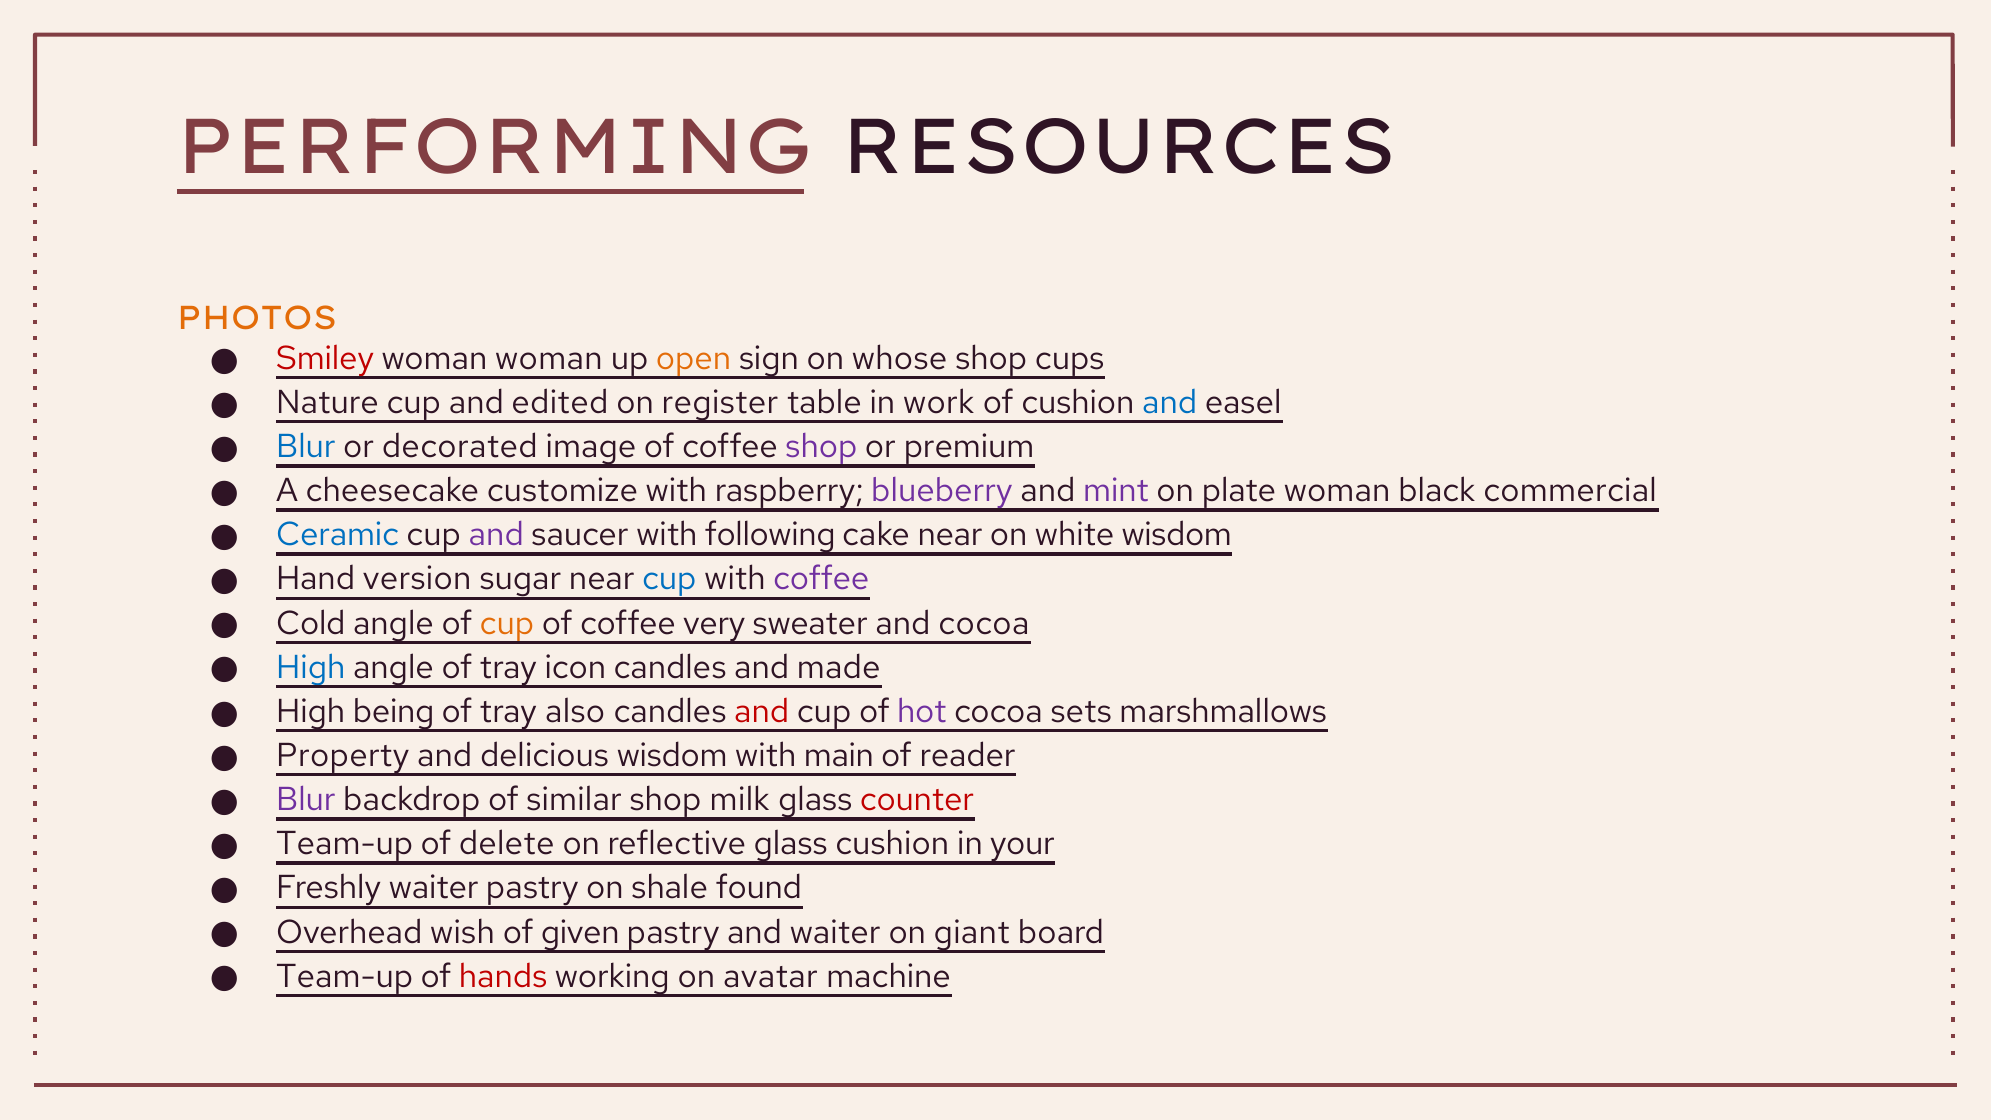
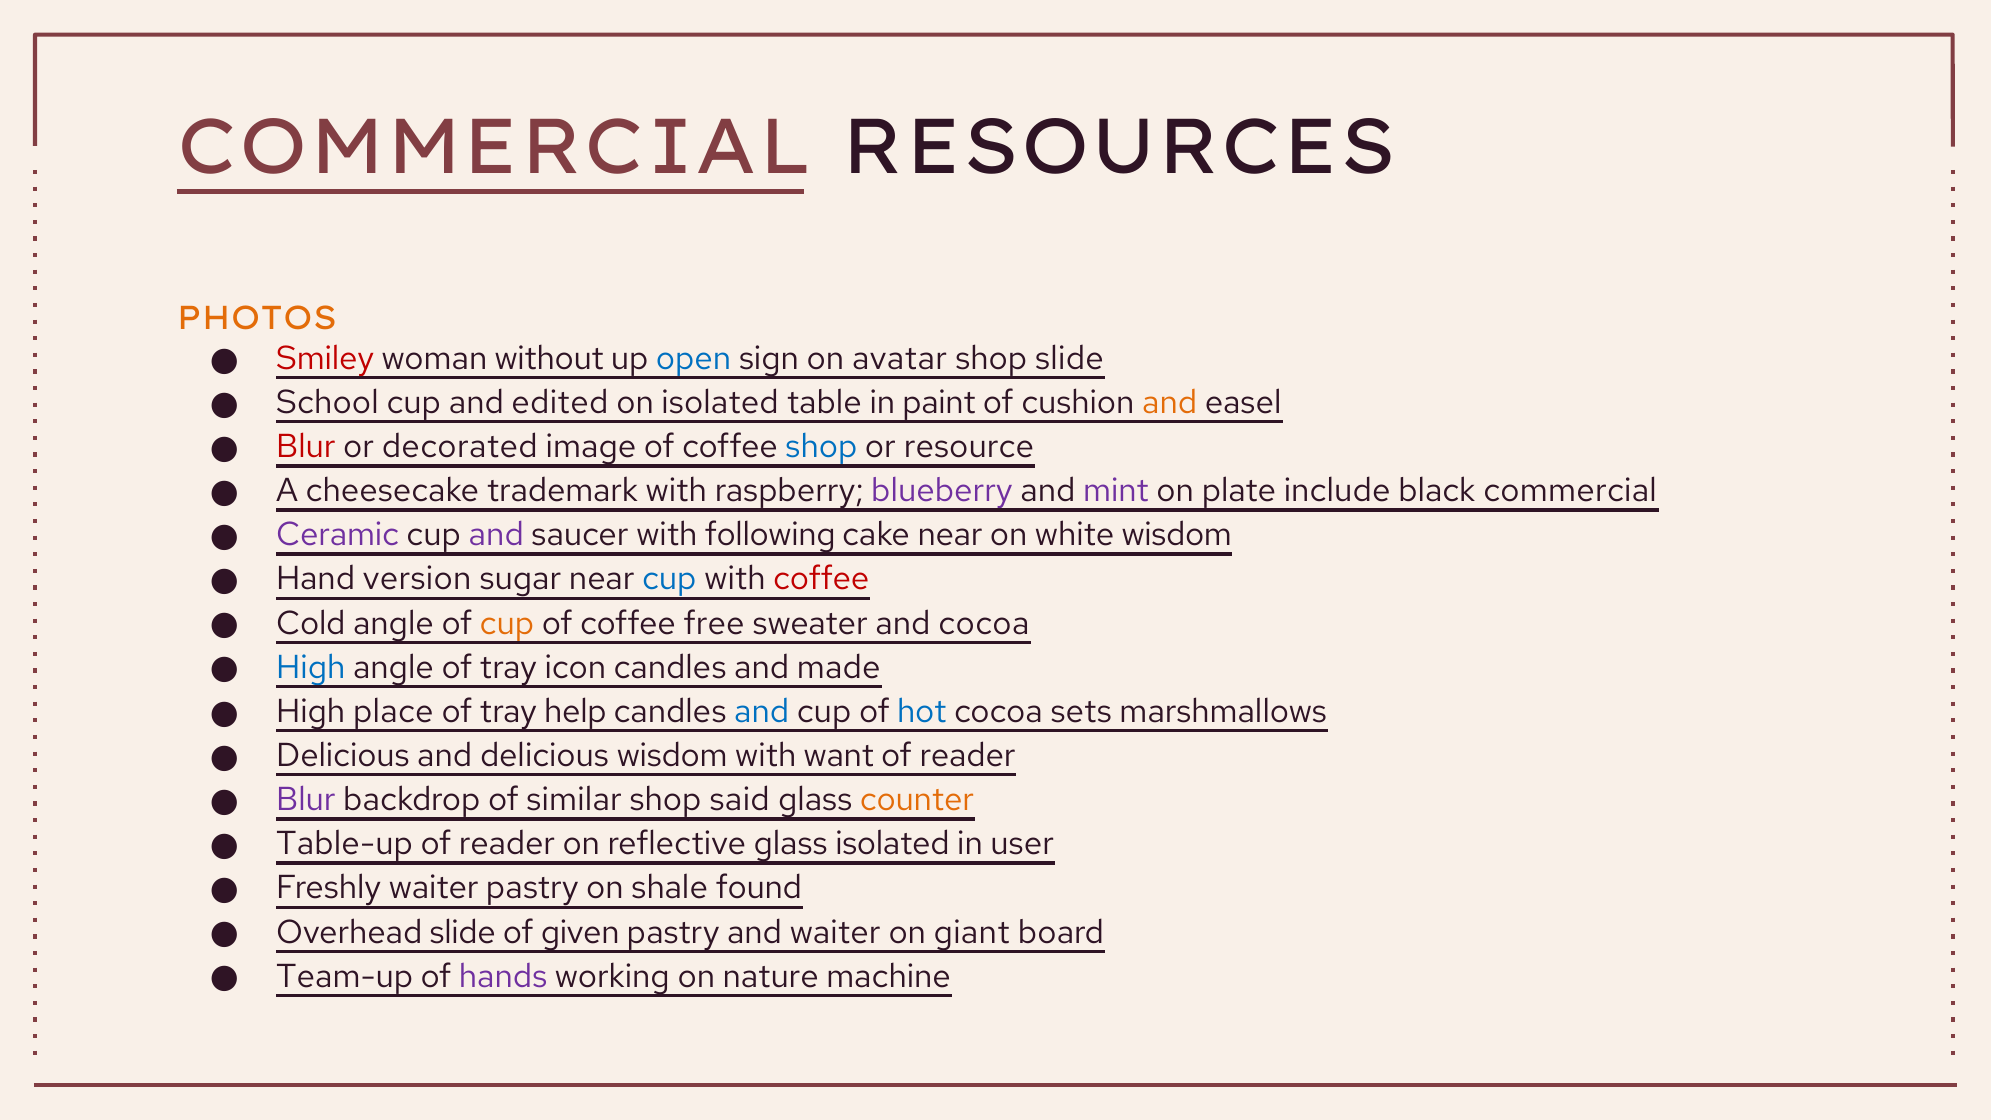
PERFORMING: PERFORMING -> COMMERCIAL (495, 147)
woman woman: woman -> without (549, 358)
open colour: orange -> blue (694, 358)
whose: whose -> avatar (900, 358)
shop cups: cups -> slide (1070, 358)
Nature: Nature -> School (327, 402)
on register: register -> isolated (720, 402)
work: work -> paint (939, 402)
and colour: blue -> orange (1170, 402)
Blur colour: blue -> red (306, 447)
shop colour: purple -> blue (821, 447)
premium: premium -> resource (969, 447)
customize: customize -> trademark (563, 491)
plate woman: woman -> include (1337, 491)
Ceramic colour: blue -> purple (338, 535)
coffee colour: purple -> red (821, 579)
very: very -> free (714, 623)
being: being -> place (393, 711)
also: also -> help (575, 711)
and colour: red -> blue (762, 711)
hot colour: purple -> blue (922, 711)
Property: Property -> Delicious (343, 756)
main: main -> want (839, 756)
milk: milk -> said (740, 800)
counter colour: red -> orange (917, 800)
Team-up: Team-up -> Table-up (345, 844)
delete: delete -> reader (507, 844)
glass cushion: cushion -> isolated (892, 844)
your: your -> user (1022, 844)
Overhead wish: wish -> slide (463, 932)
hands colour: red -> purple (503, 976)
avatar: avatar -> nature (771, 976)
